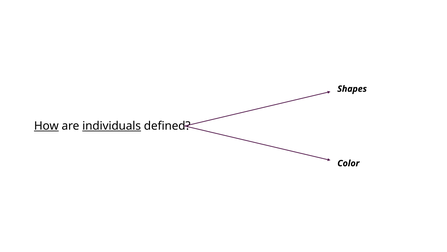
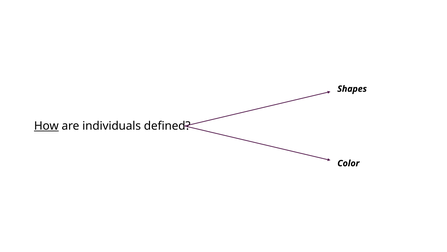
individuals underline: present -> none (112, 126)
